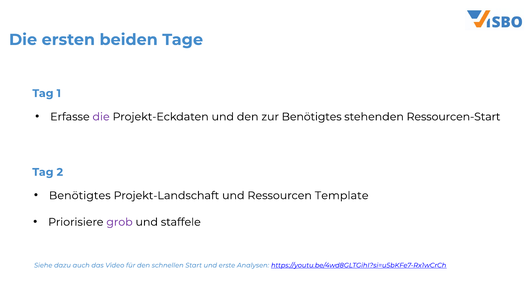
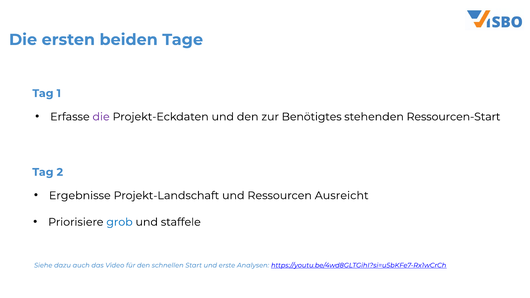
Benötigtes: Benötigtes -> Ergebnisse (80, 196)
Template: Template -> Ausreicht (342, 196)
grob colour: purple -> blue (120, 222)
